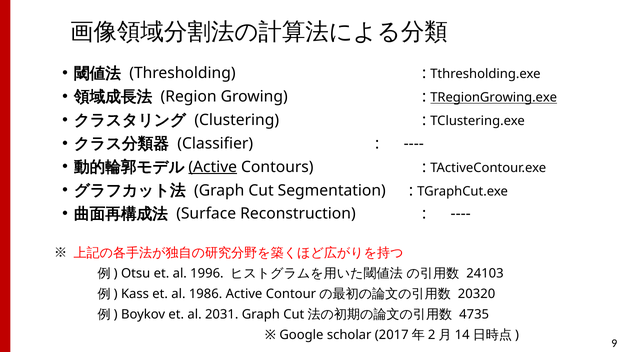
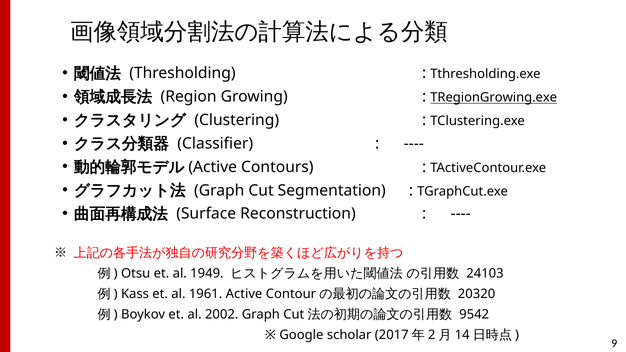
Active underline: present -> none (213, 167)
1996: 1996 -> 1949 (207, 273)
1986: 1986 -> 1961 (206, 294)
2031: 2031 -> 2002 (222, 315)
4735: 4735 -> 9542 (474, 315)
